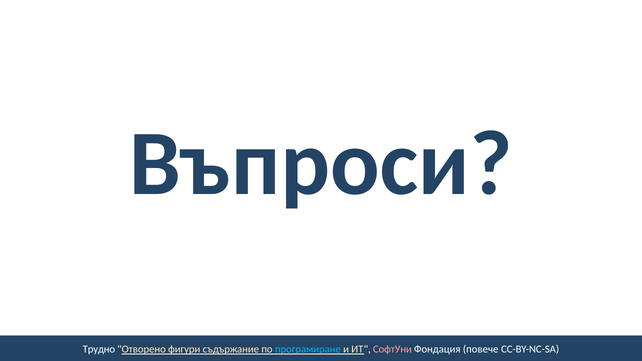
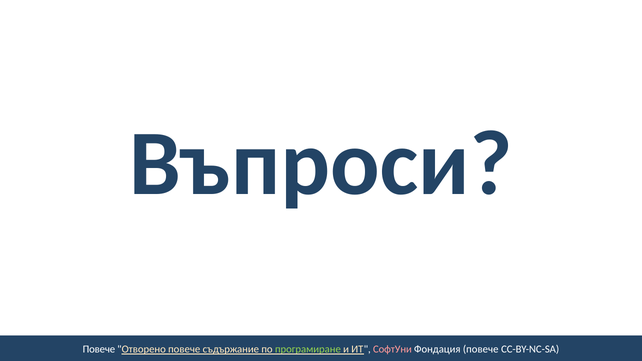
Трудно: Трудно -> Повече (99, 349)
Отворено фигури: фигури -> повече (184, 349)
програмиране colour: light blue -> light green (308, 349)
